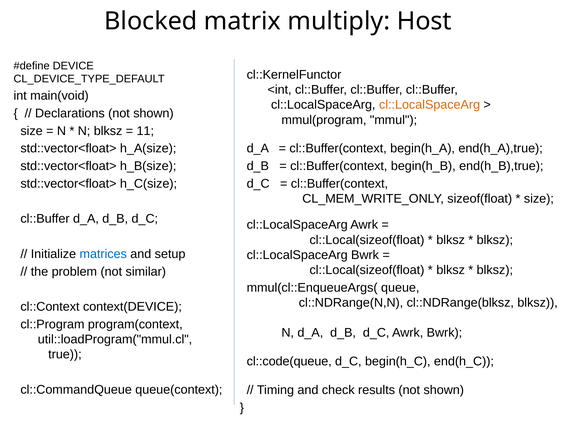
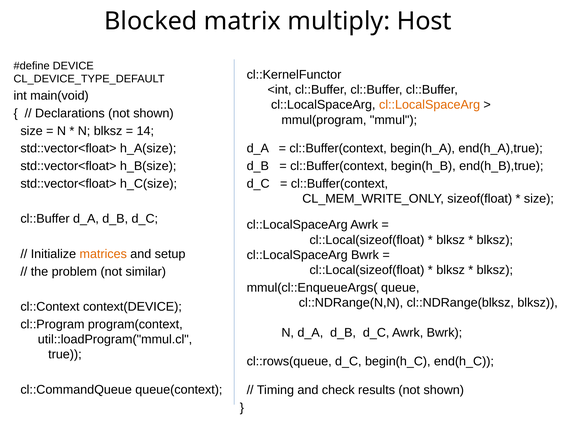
11: 11 -> 14 (145, 131)
matrices colour: blue -> orange (103, 254)
cl::code(queue: cl::code(queue -> cl::rows(queue (289, 362)
